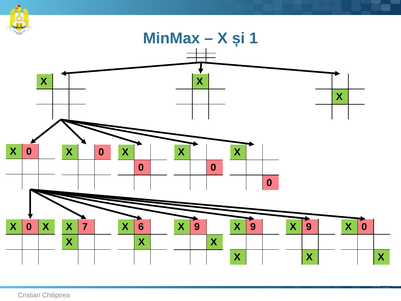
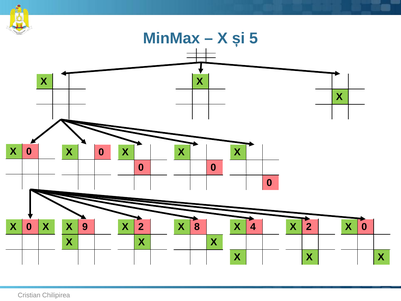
1: 1 -> 5 (254, 38)
7: 7 -> 9 (85, 227)
6: 6 -> 2 (141, 227)
9: 9 -> 4 (253, 227)
9: 9 -> 2 (309, 227)
9: 9 -> 8 (197, 227)
